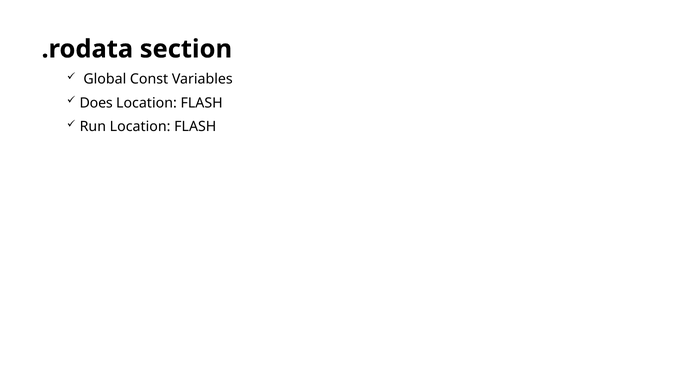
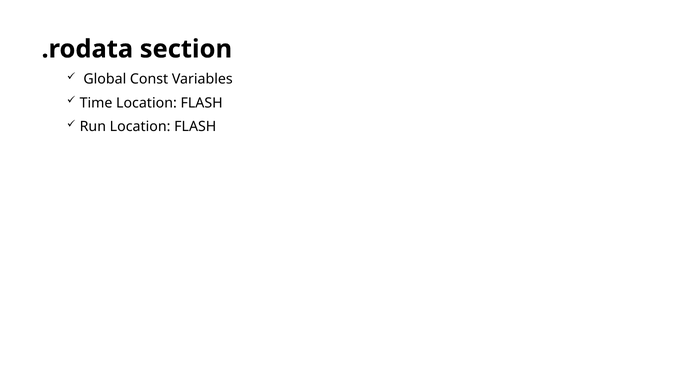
Does: Does -> Time (96, 103)
